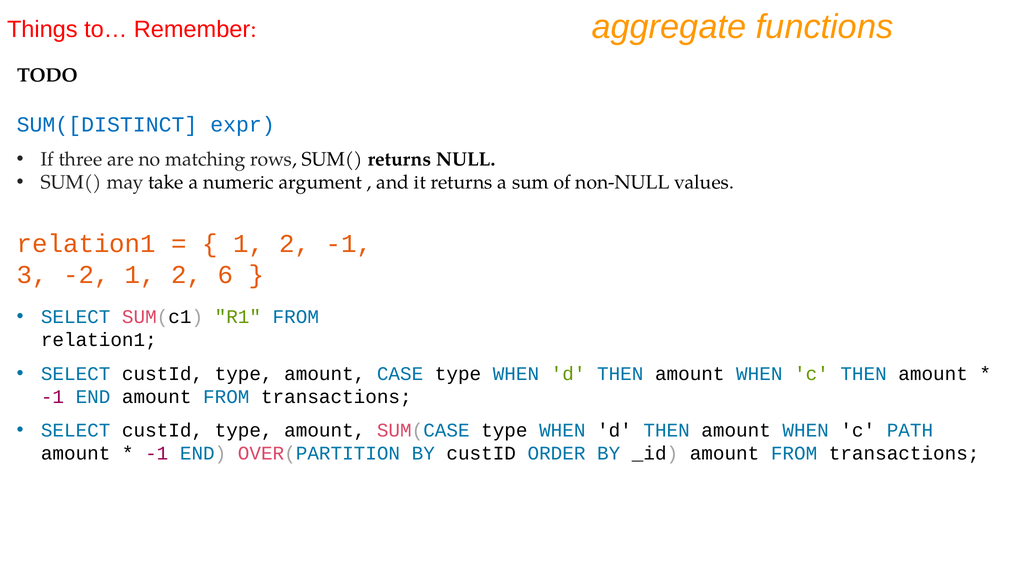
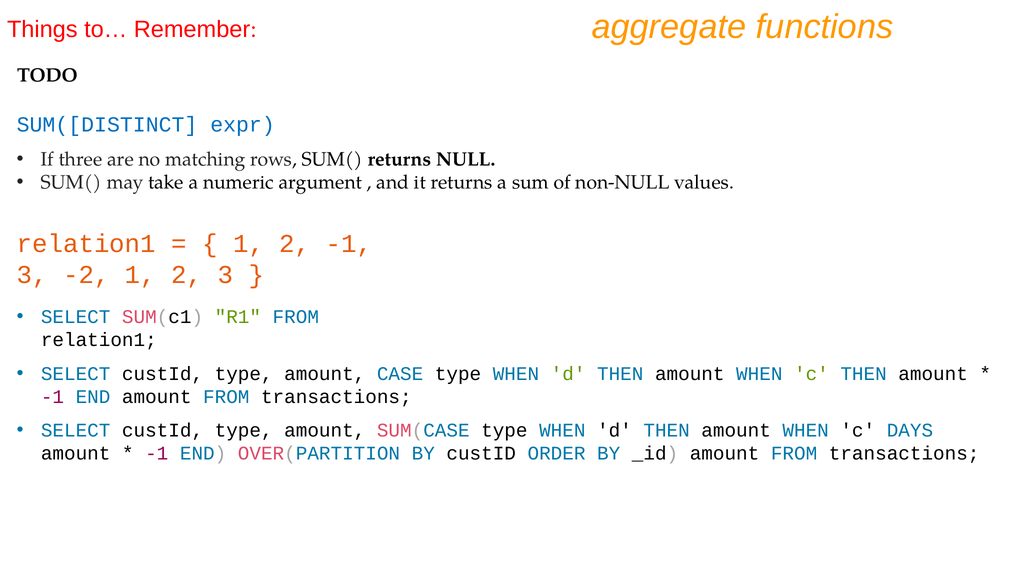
2 6: 6 -> 3 (225, 274)
PATH: PATH -> DAYS (910, 430)
